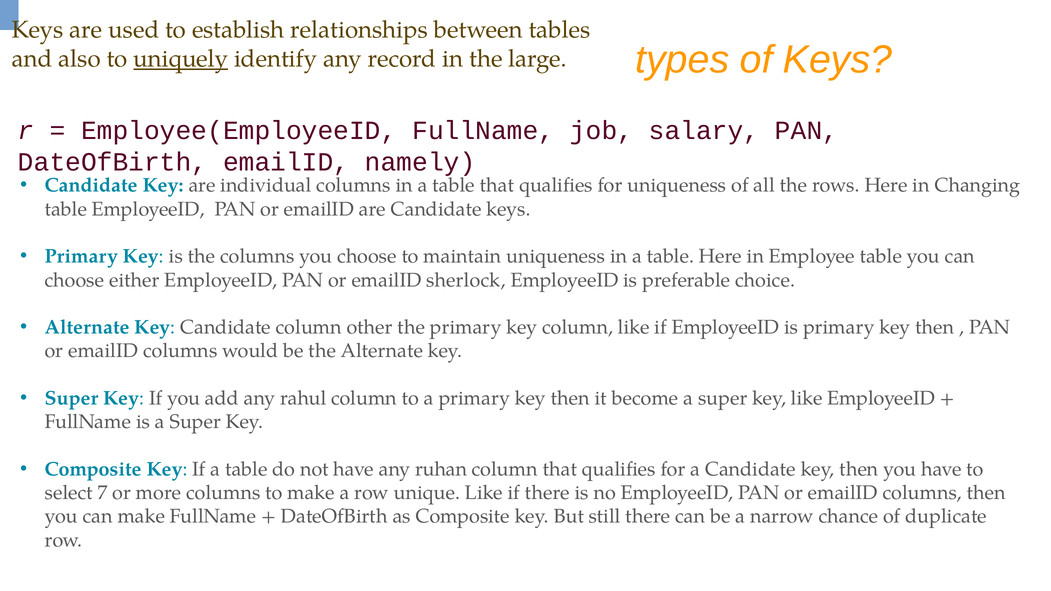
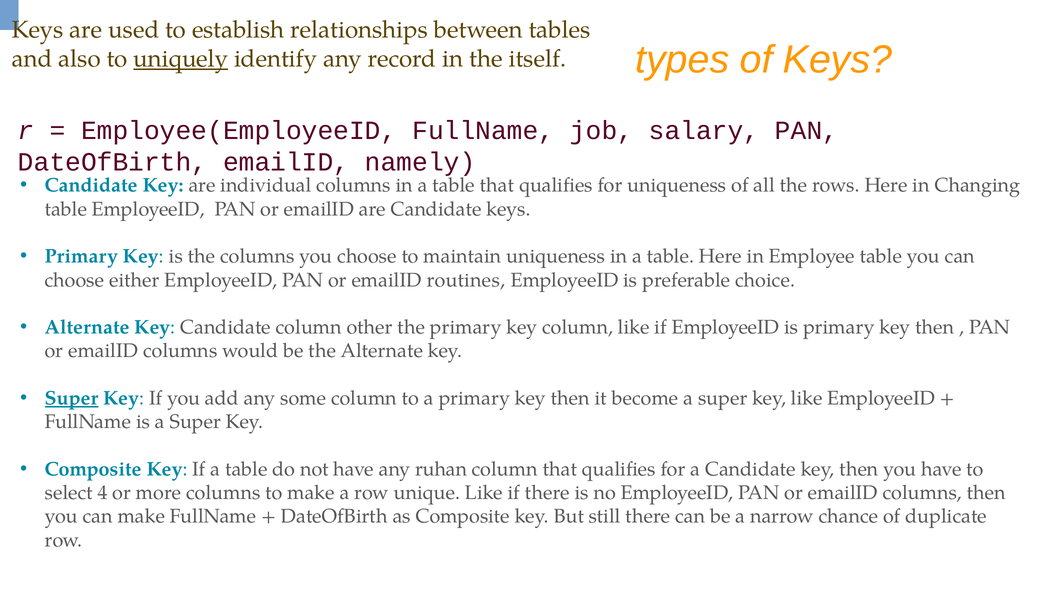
large: large -> itself (538, 59)
sherlock: sherlock -> routines (466, 280)
Super underline: none -> present (72, 398)
rahul: rahul -> some (303, 398)
7: 7 -> 4 (103, 493)
